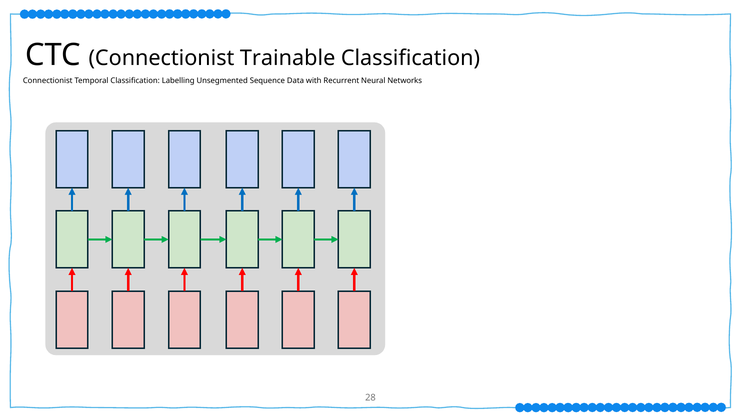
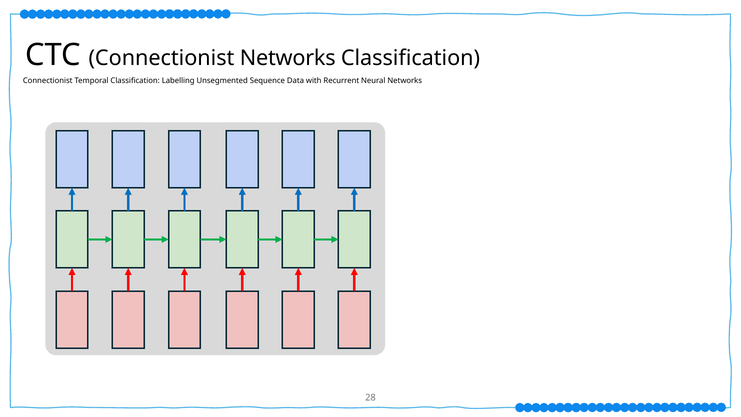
Connectionist Trainable: Trainable -> Networks (288, 58)
